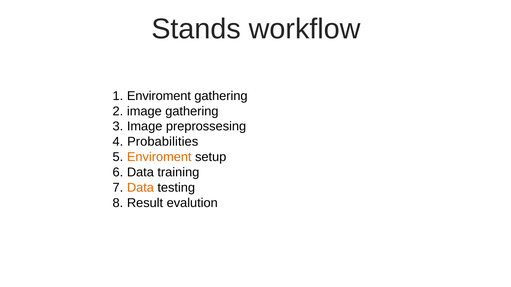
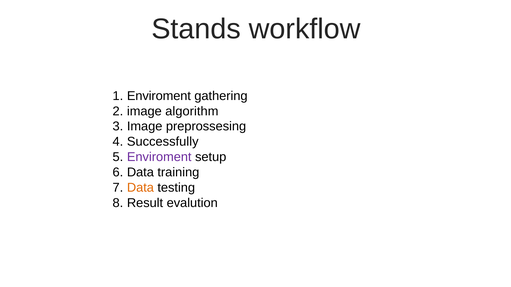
image gathering: gathering -> algorithm (192, 111)
Probabilities: Probabilities -> Successfully (163, 142)
Enviroment colour: orange -> purple (159, 157)
